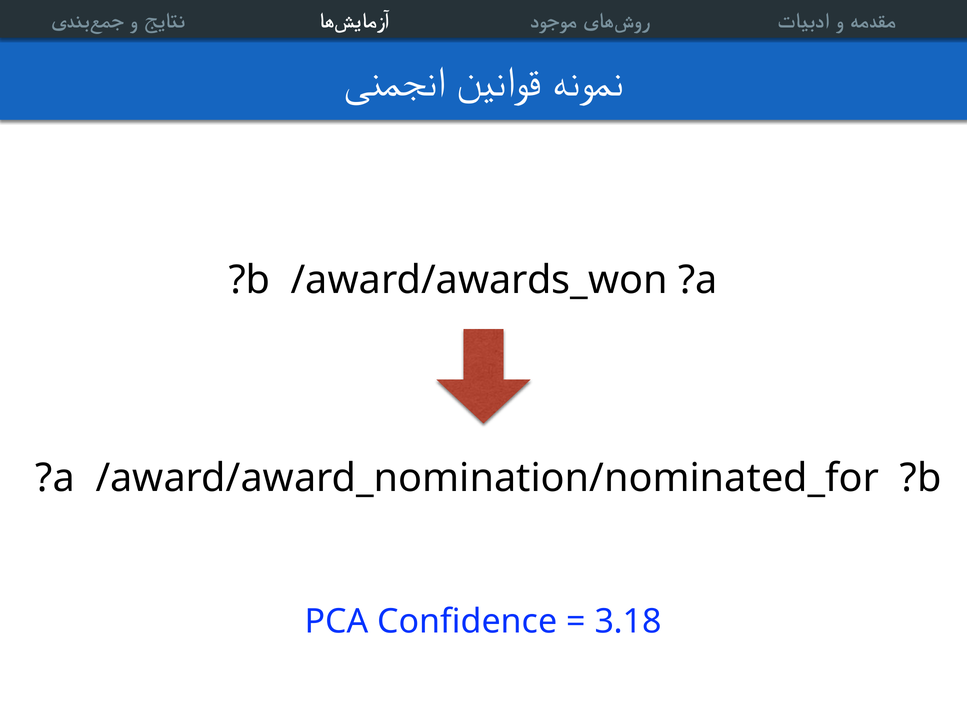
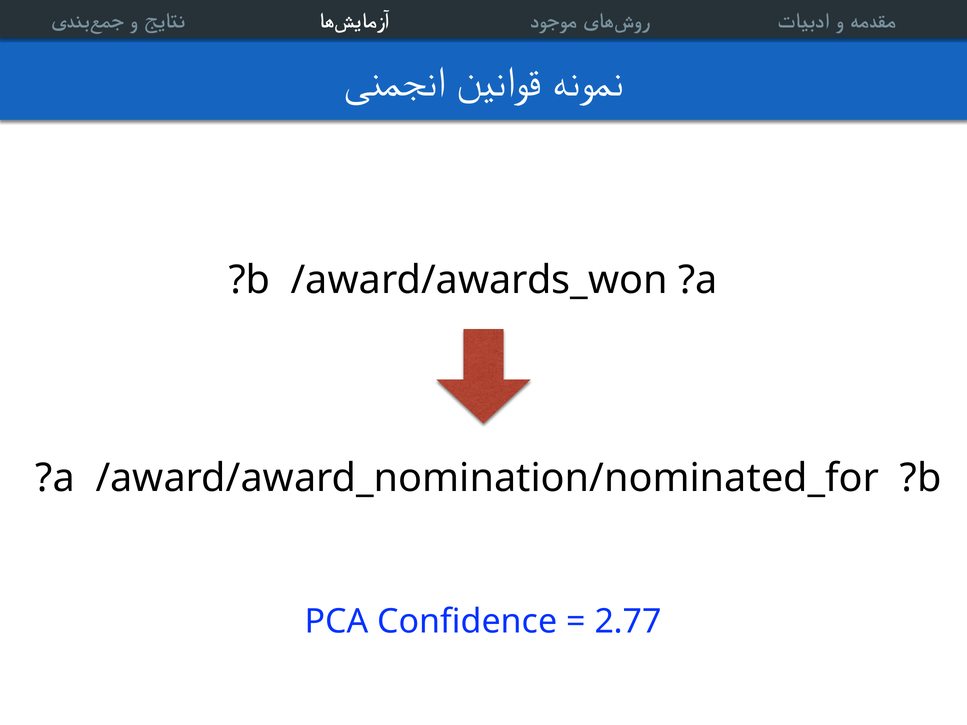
3.18: 3.18 -> 2.77 (628, 622)
